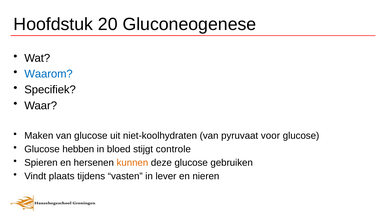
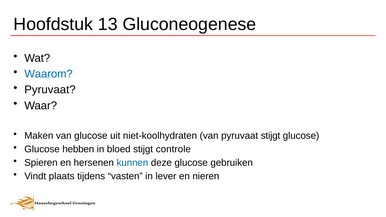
20: 20 -> 13 (108, 24)
Specifiek: Specifiek -> Pyruvaat (50, 90)
pyruvaat voor: voor -> stijgt (271, 136)
kunnen colour: orange -> blue (132, 163)
